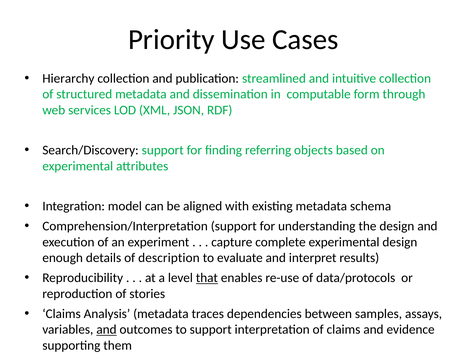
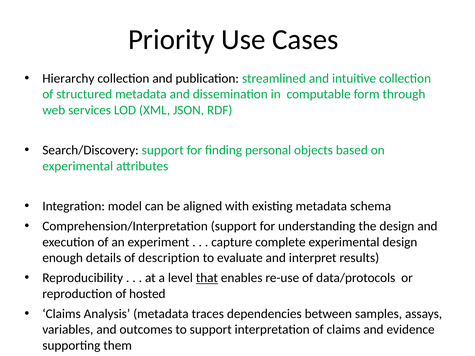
referring: referring -> personal (268, 150)
stories: stories -> hosted (147, 294)
and underline: present -> none (106, 330)
